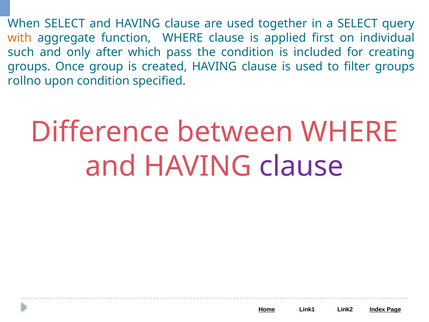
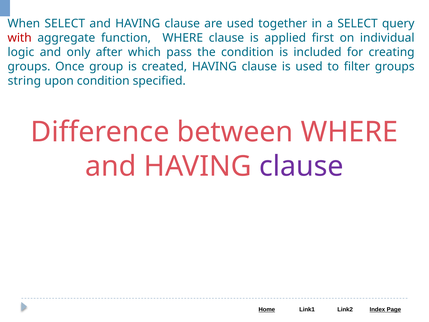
with colour: orange -> red (20, 38)
such: such -> logic (21, 52)
rollno: rollno -> string (24, 81)
